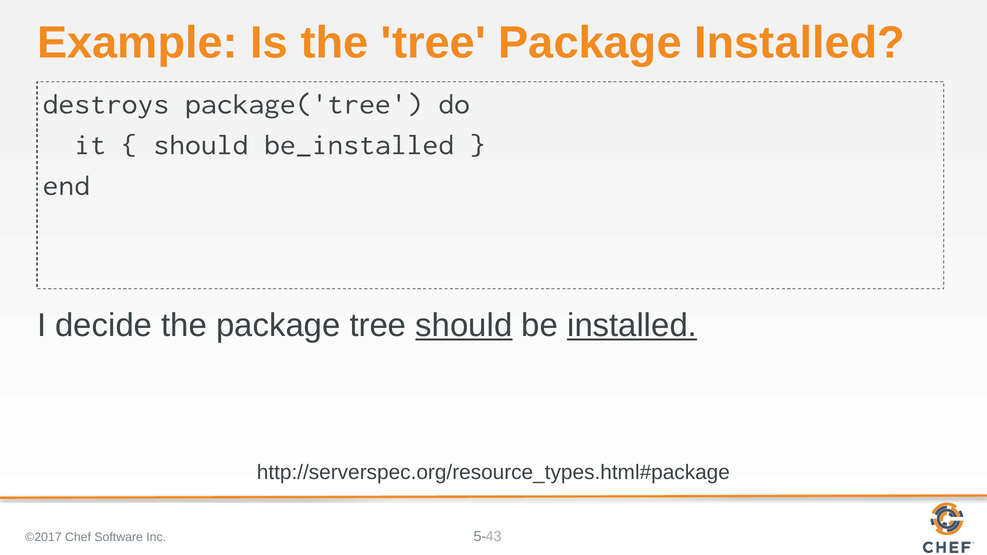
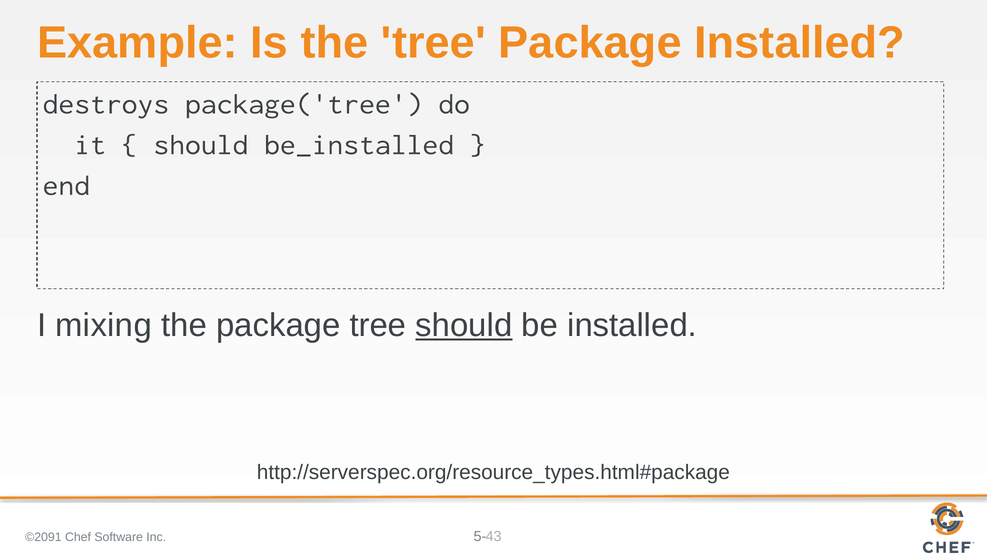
decide: decide -> mixing (104, 326)
installed underline: present -> none (632, 326)
©2017: ©2017 -> ©2091 (43, 537)
